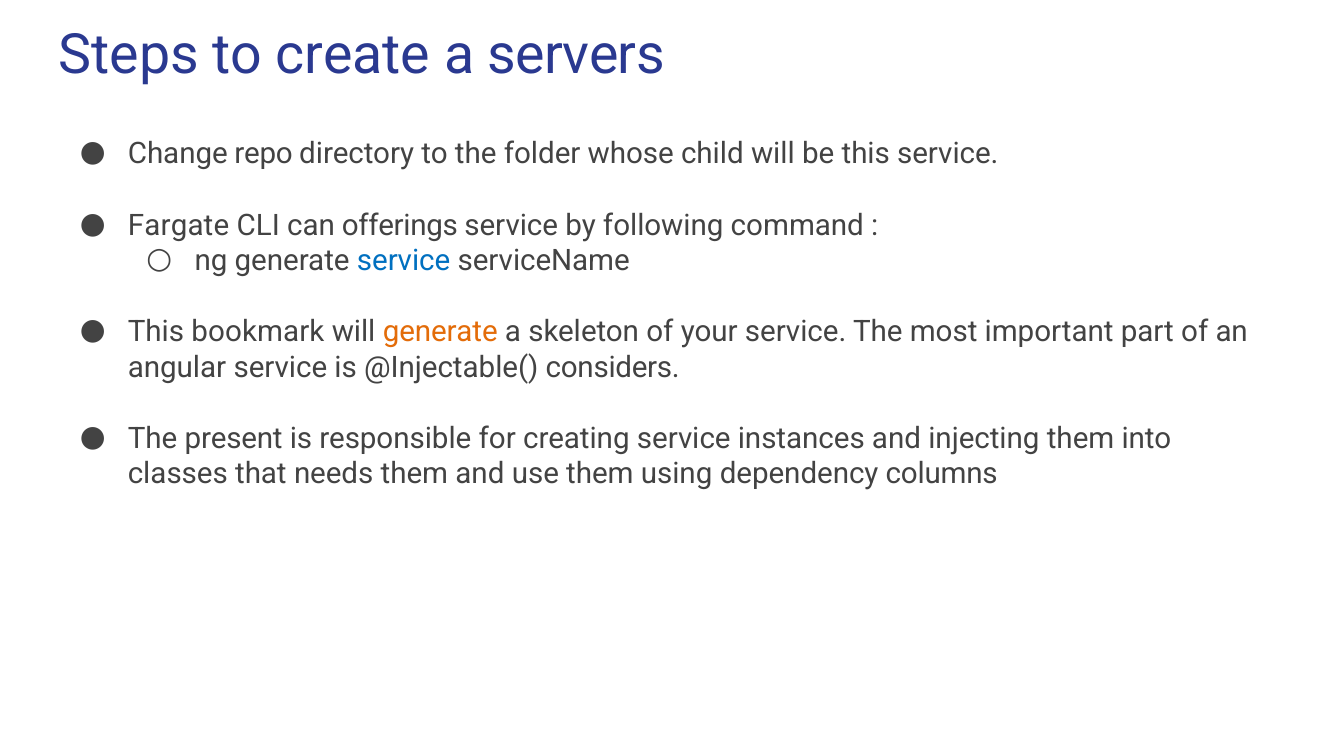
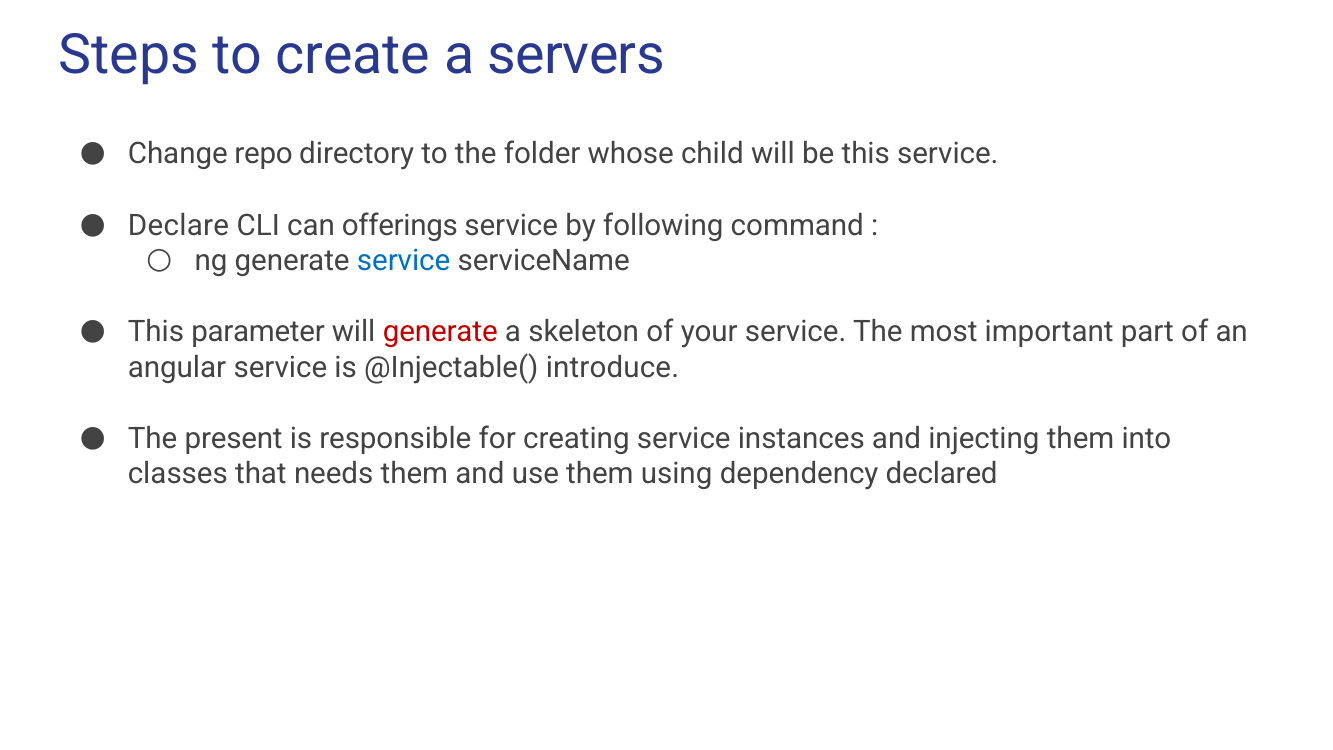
Fargate: Fargate -> Declare (179, 225)
bookmark: bookmark -> parameter (258, 332)
generate colour: orange -> red (440, 332)
considers: considers -> introduce (612, 367)
columns: columns -> declared (942, 474)
